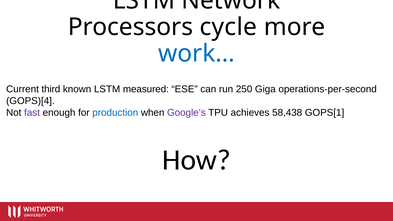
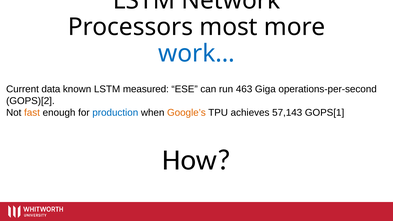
cycle: cycle -> most (228, 27)
third: third -> data (51, 89)
250: 250 -> 463 (244, 89)
GOPS)[4: GOPS)[4 -> GOPS)[2 (30, 101)
fast colour: purple -> orange (32, 113)
Google’s colour: purple -> orange (186, 113)
58,438: 58,438 -> 57,143 (287, 113)
